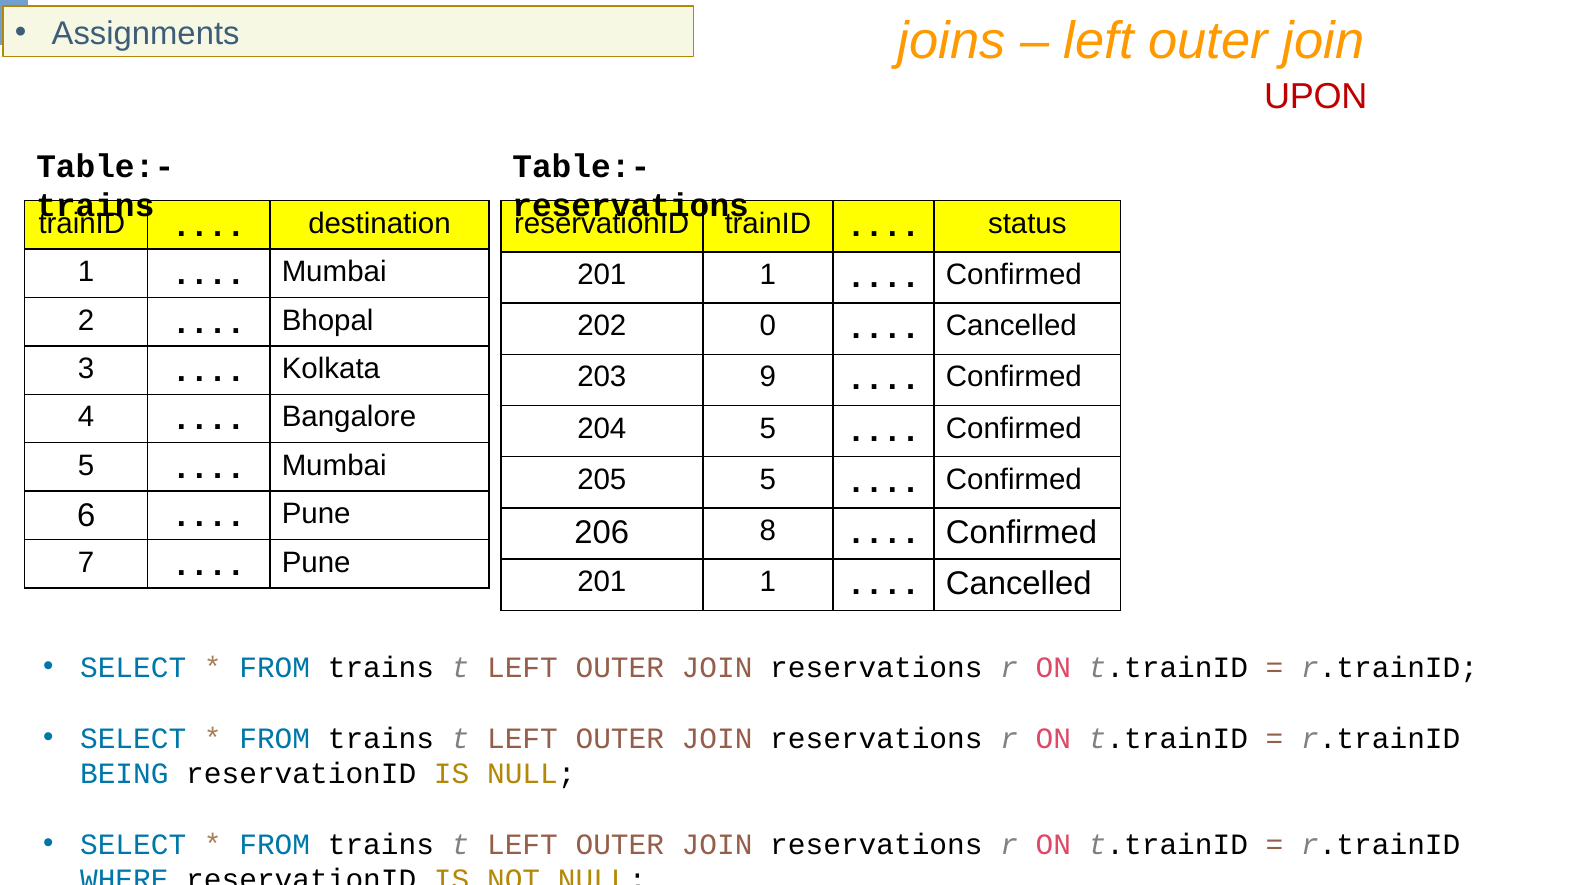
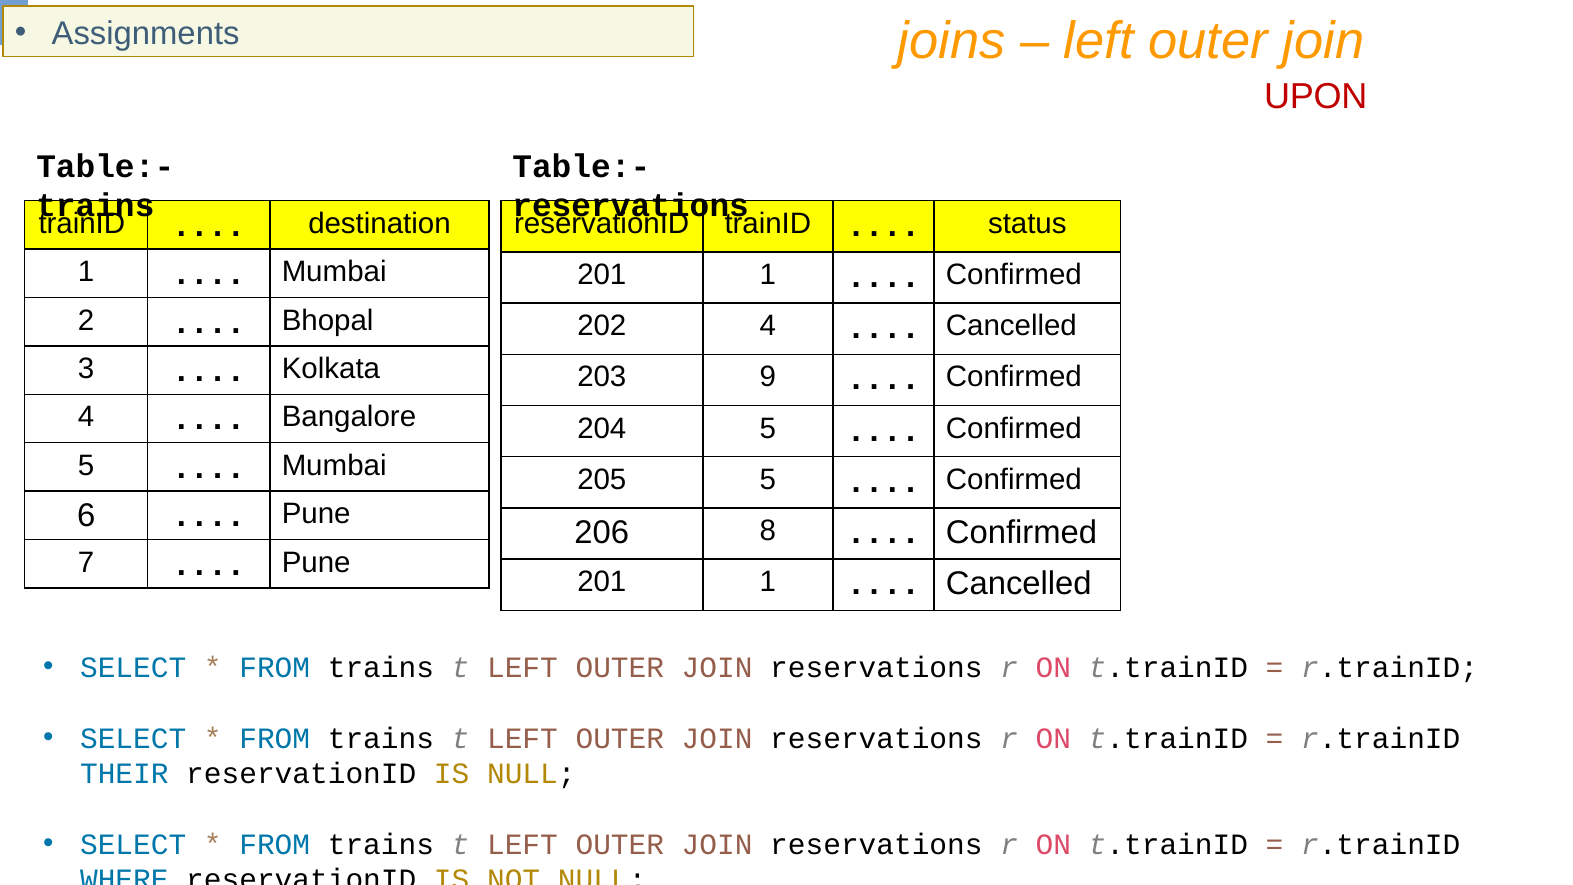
202 0: 0 -> 4 (768, 326)
BEING: BEING -> THEIR (124, 774)
